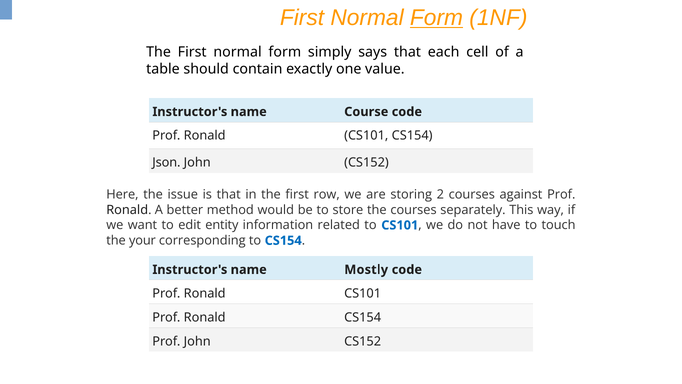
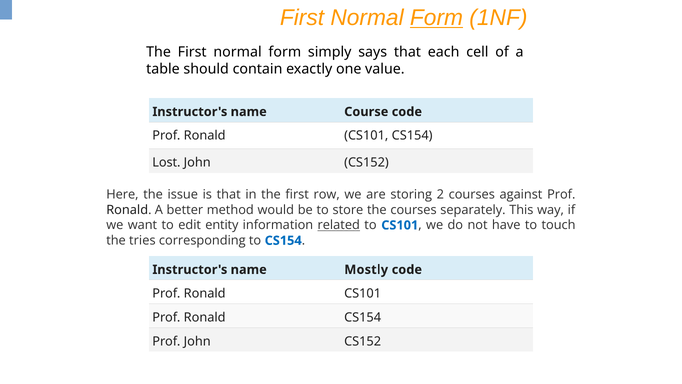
Json: Json -> Lost (166, 162)
related underline: none -> present (339, 225)
your: your -> tries (142, 240)
